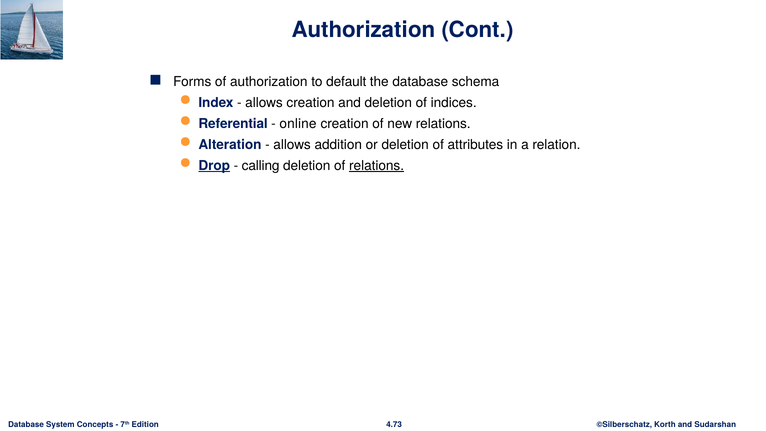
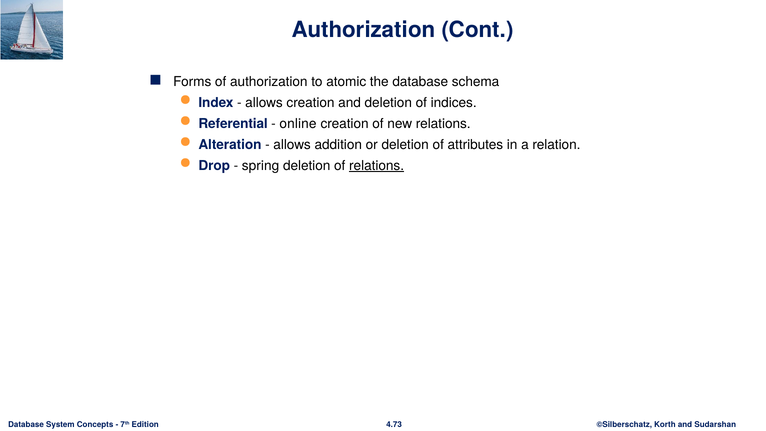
default: default -> atomic (346, 82)
Drop underline: present -> none (214, 166)
calling: calling -> spring (261, 166)
